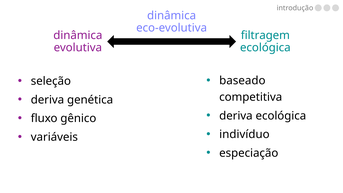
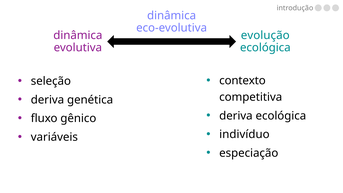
filtragem: filtragem -> evolução (265, 35)
baseado: baseado -> contexto (242, 81)
